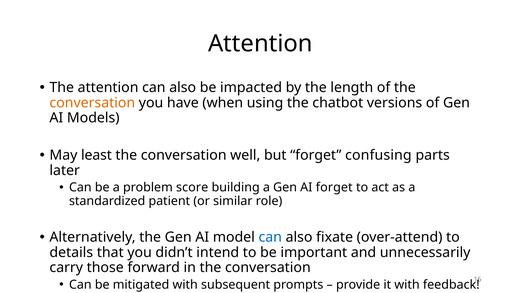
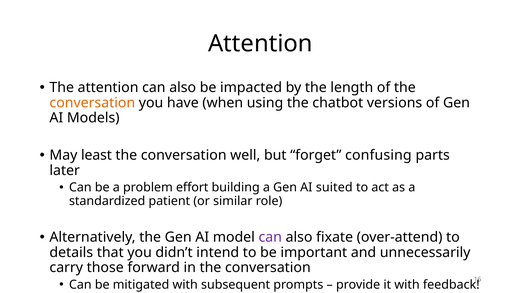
score: score -> effort (192, 187)
AI forget: forget -> suited (334, 187)
can colour: blue -> purple (270, 237)
